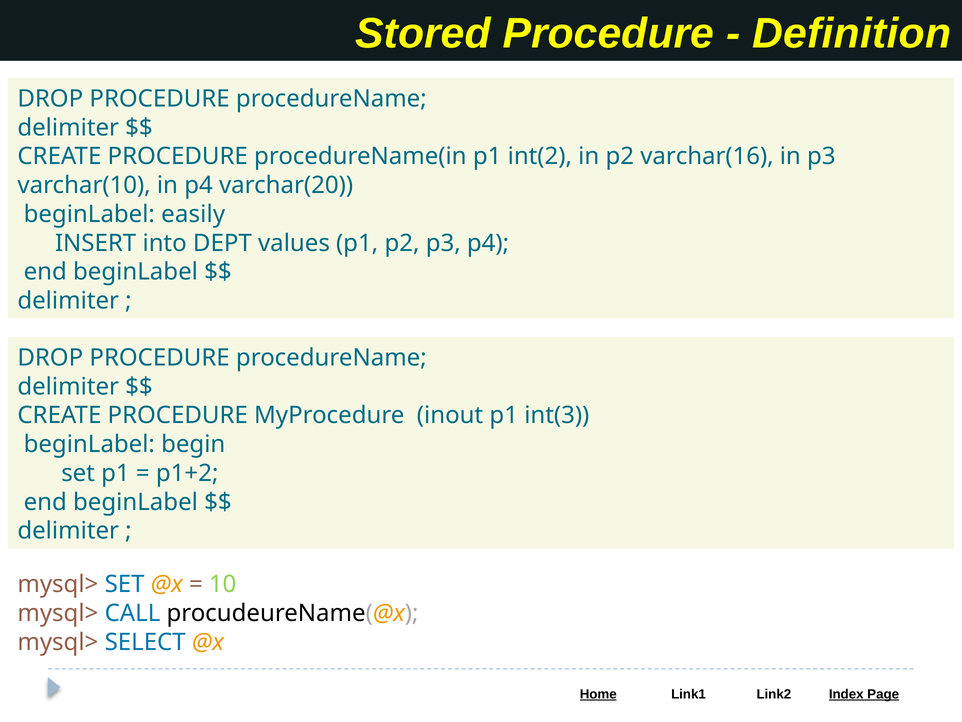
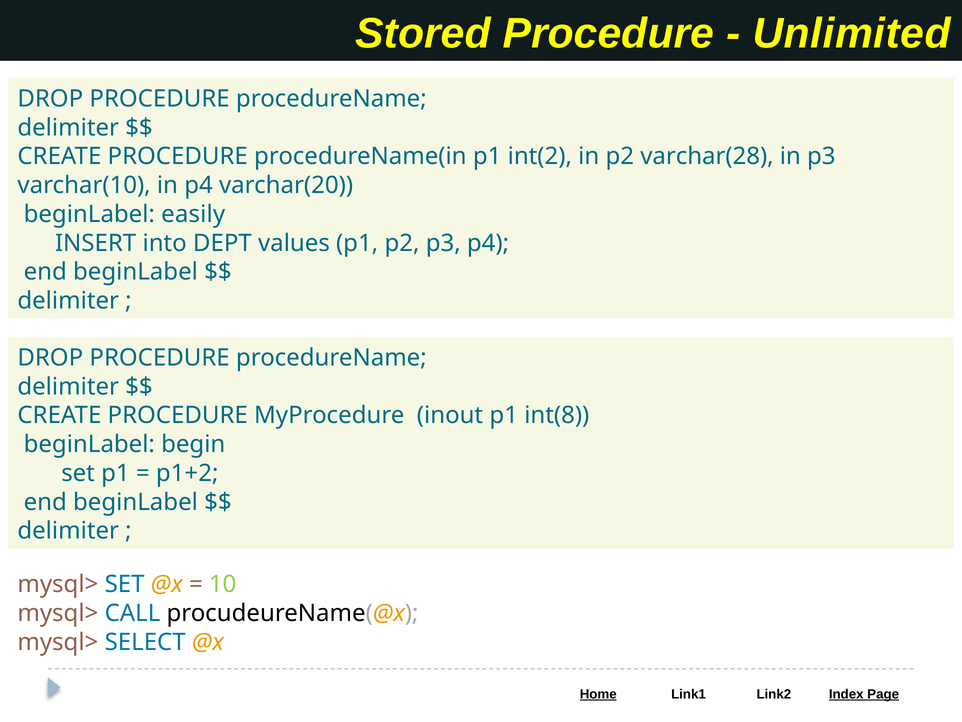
Definition: Definition -> Unlimited (852, 33)
varchar(16: varchar(16 -> varchar(28 (707, 156)
int(3: int(3 -> int(8 (557, 415)
